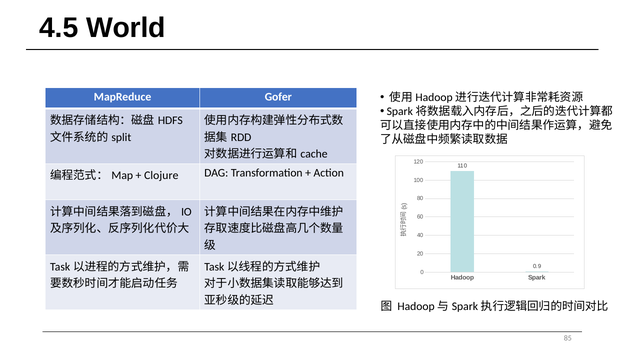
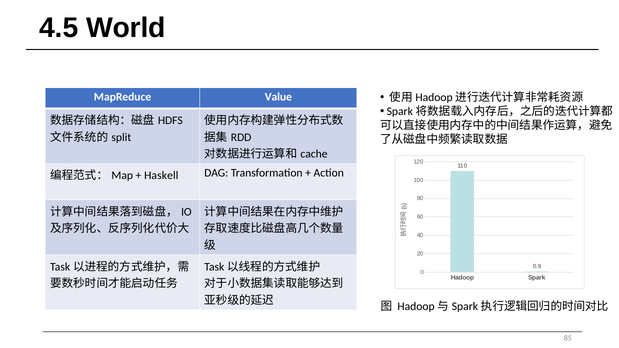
Gofer: Gofer -> Value (278, 97)
Clojure: Clojure -> Haskell (161, 176)
